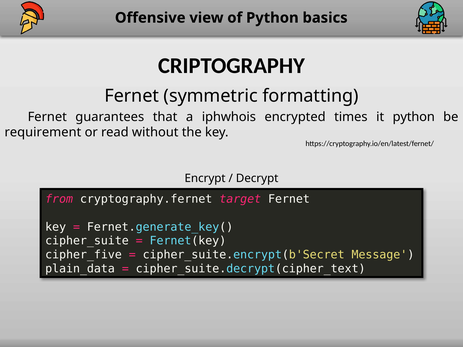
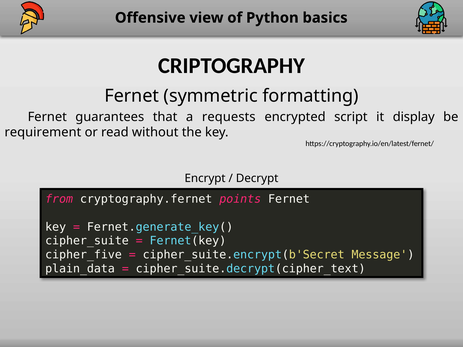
iphwhois: iphwhois -> requests (229, 117)
times: times -> script (351, 117)
it python: python -> display (414, 117)
target: target -> points (240, 199)
